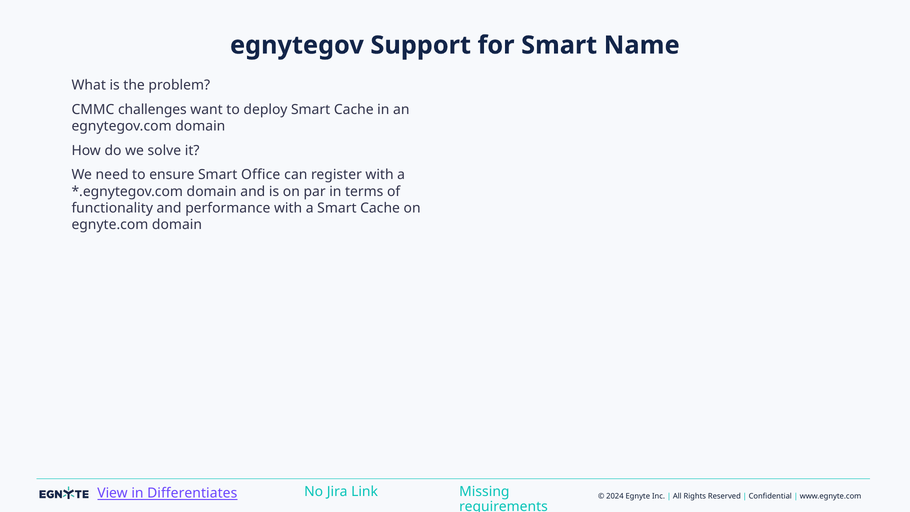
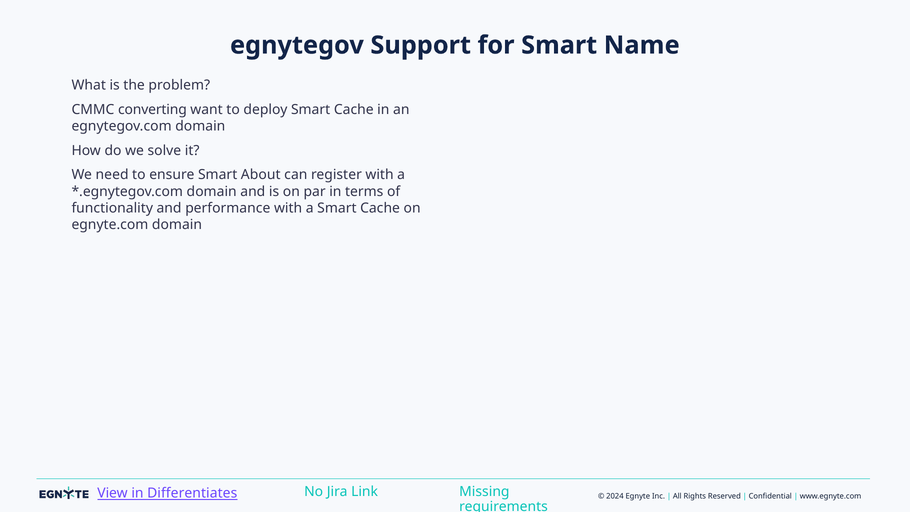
challenges: challenges -> converting (152, 109)
Office: Office -> About (261, 175)
